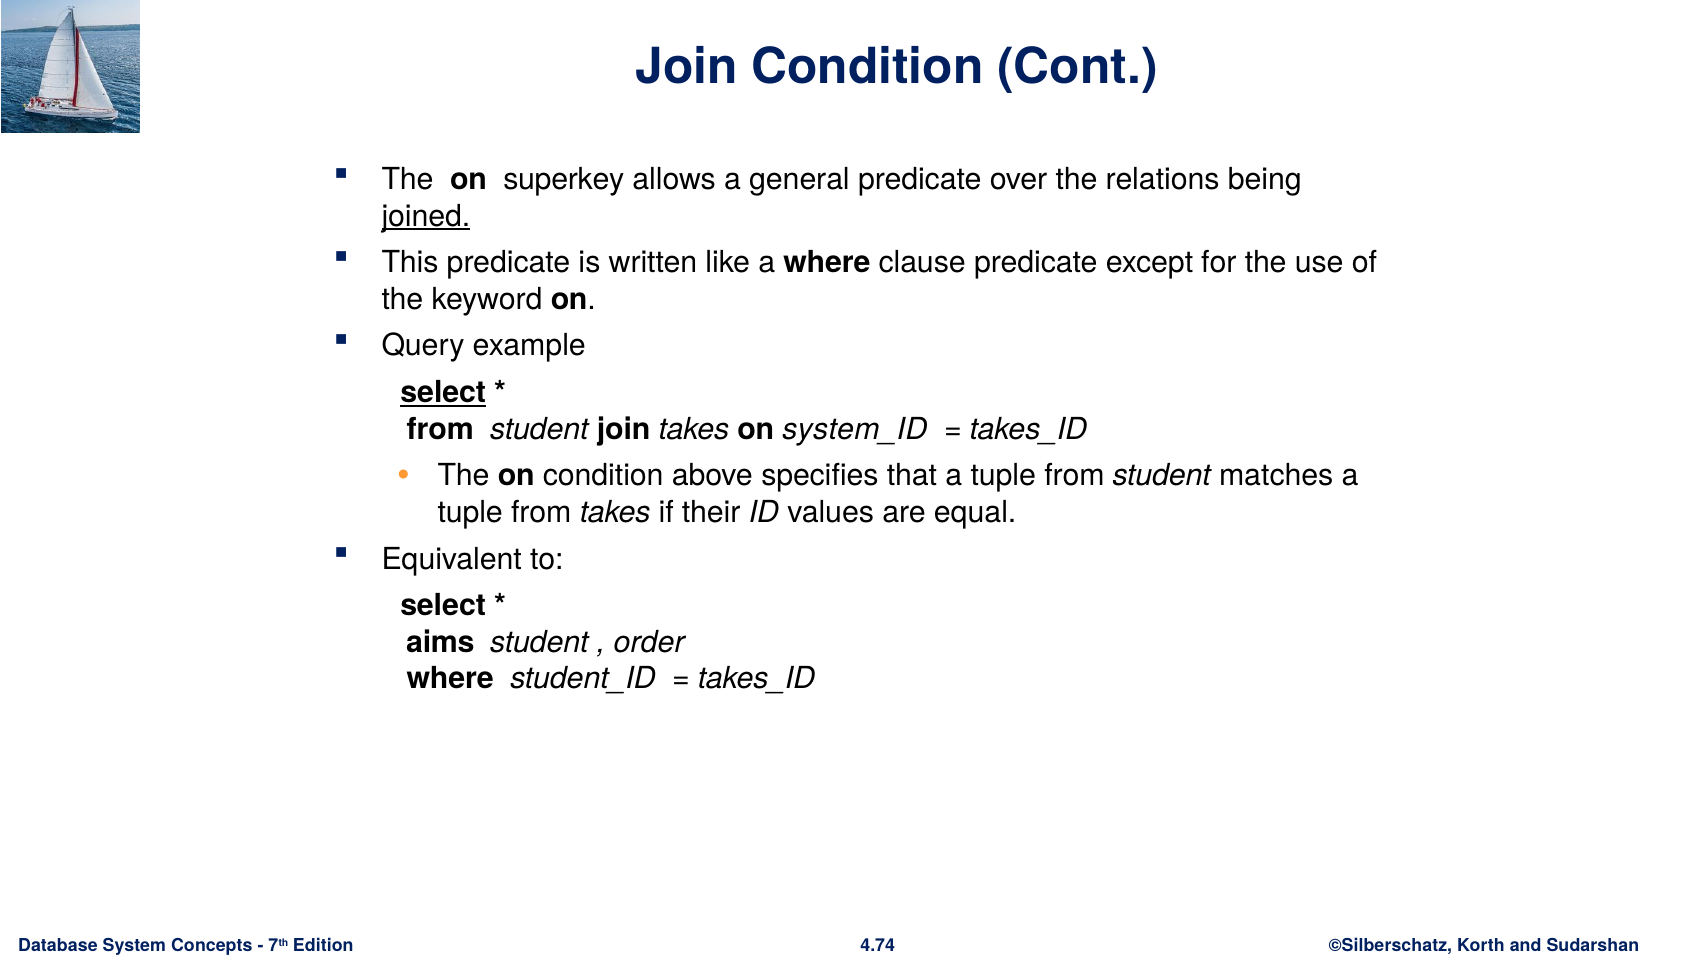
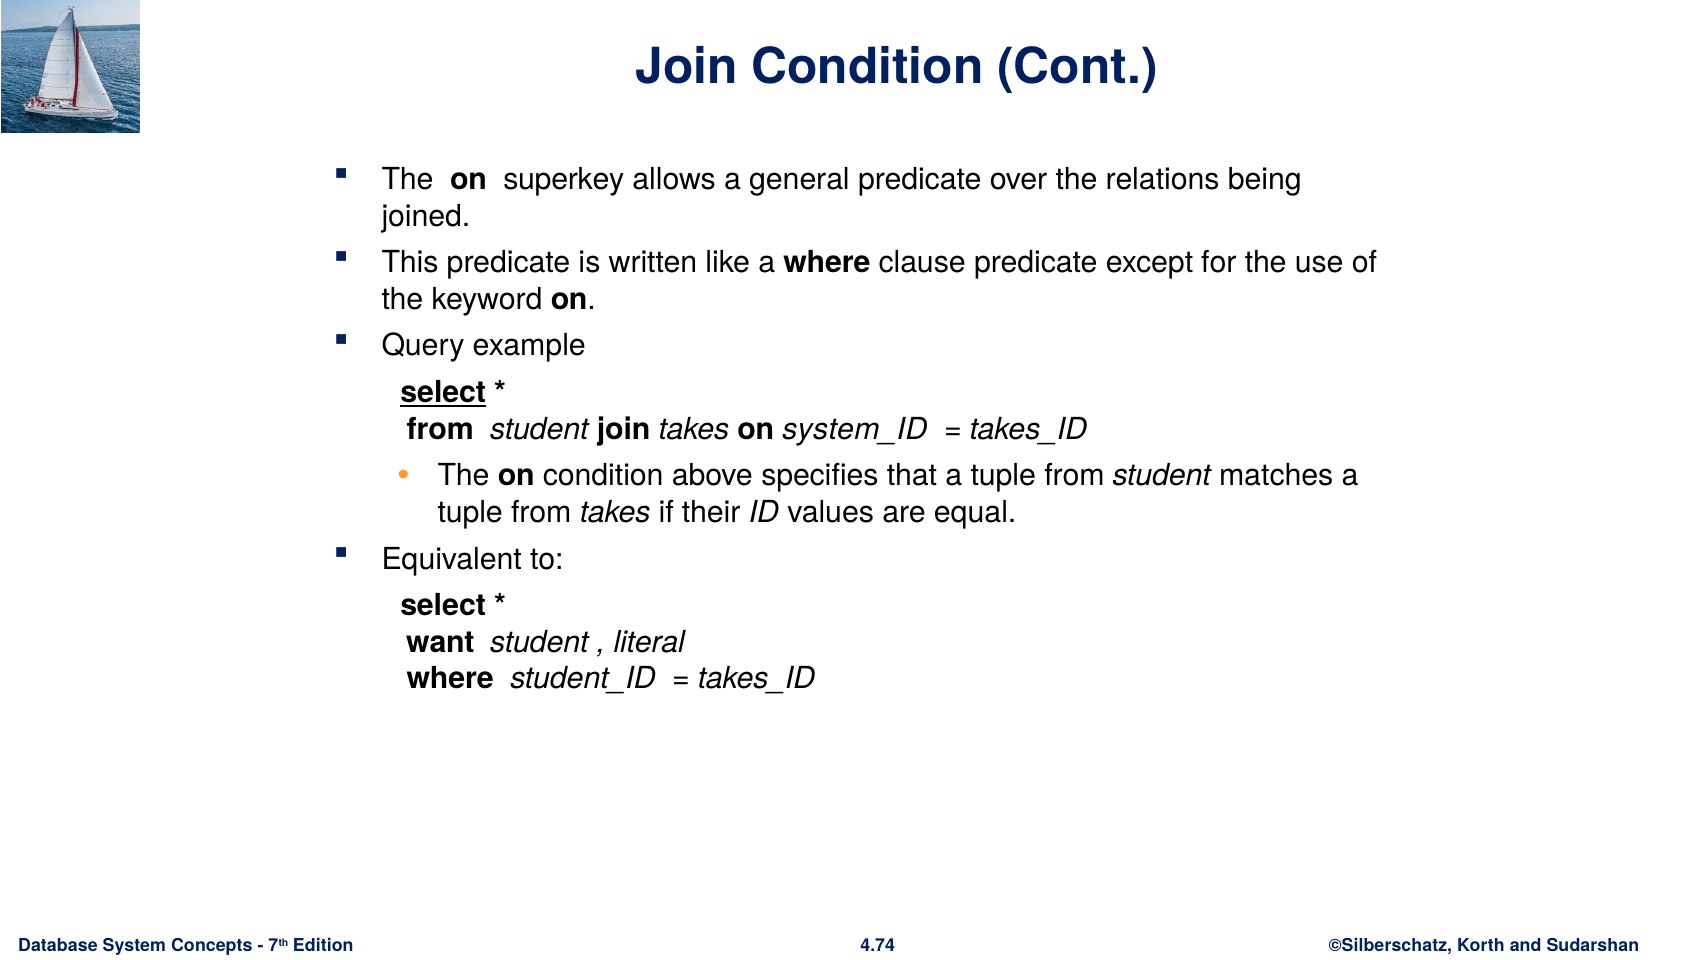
joined underline: present -> none (426, 216)
aims: aims -> want (440, 642)
order: order -> literal (649, 642)
